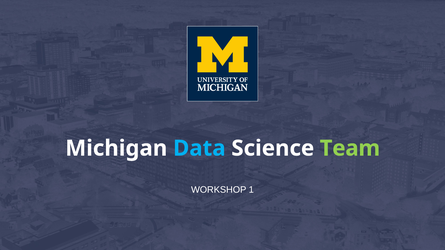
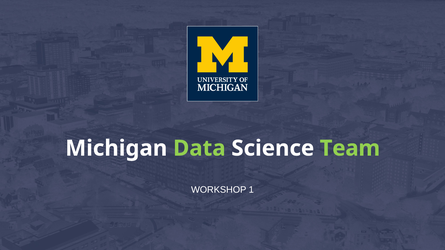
Data colour: light blue -> light green (199, 148)
